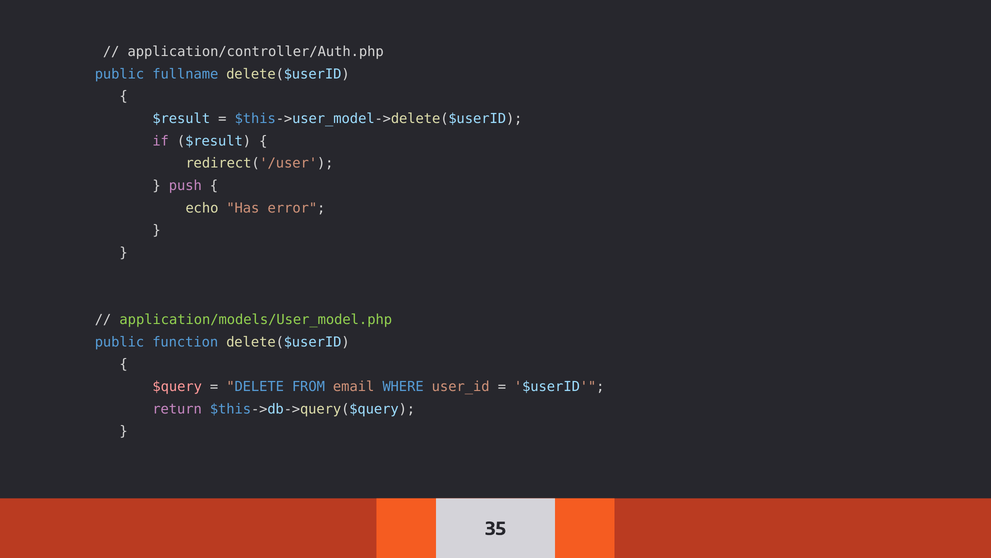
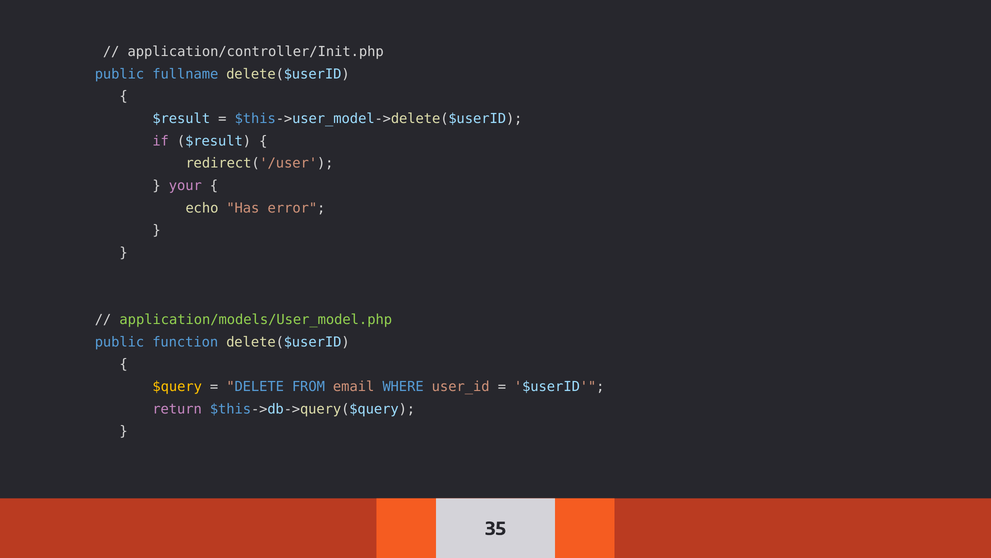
application/controller/Auth.php: application/controller/Auth.php -> application/controller/Init.php (256, 52)
push: push -> your (185, 186)
$query colour: pink -> yellow (177, 386)
